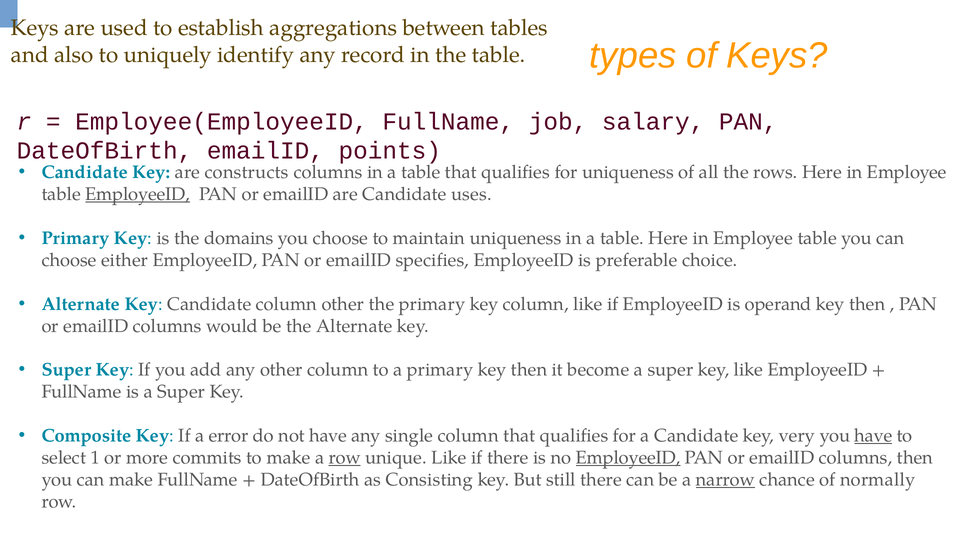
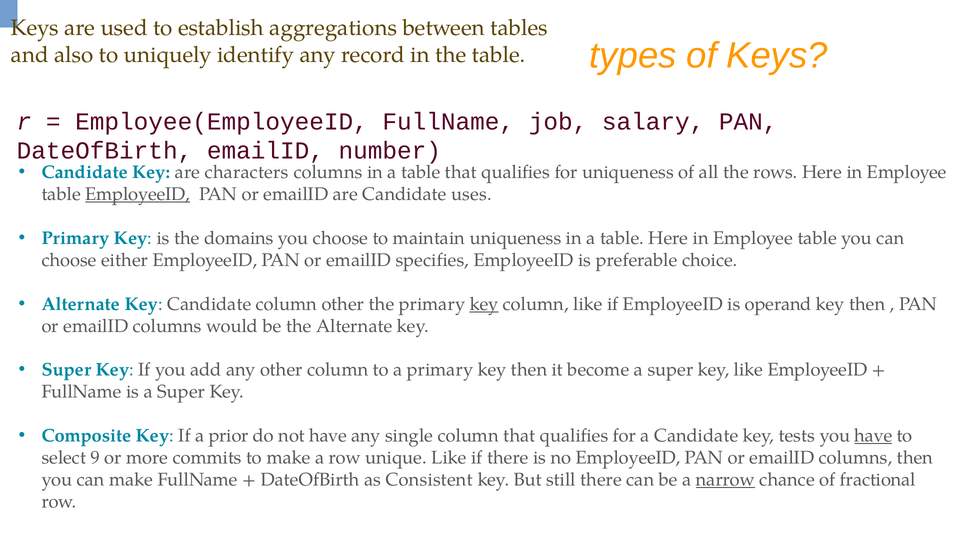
points: points -> number (390, 151)
constructs: constructs -> characters (247, 172)
key underline: none -> present (484, 304)
error: error -> prior (229, 435)
very: very -> tests (797, 435)
1: 1 -> 9 (95, 457)
row underline: present -> none (345, 457)
EmployeeID underline: present -> none (628, 457)
Consisting: Consisting -> Consistent (429, 479)
normally: normally -> fractional (878, 479)
